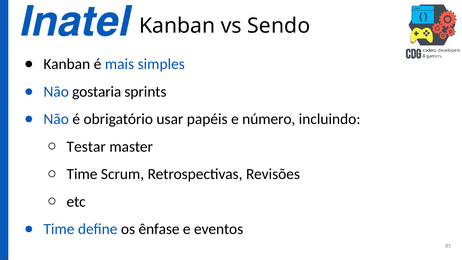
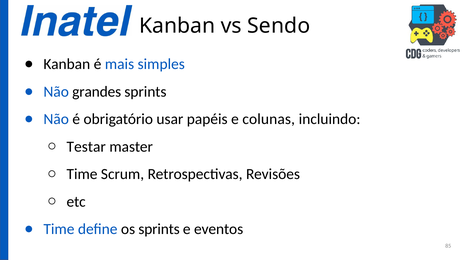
gostaria: gostaria -> grandes (97, 92)
número: número -> colunas (269, 119)
os ênfase: ênfase -> sprints (159, 229)
